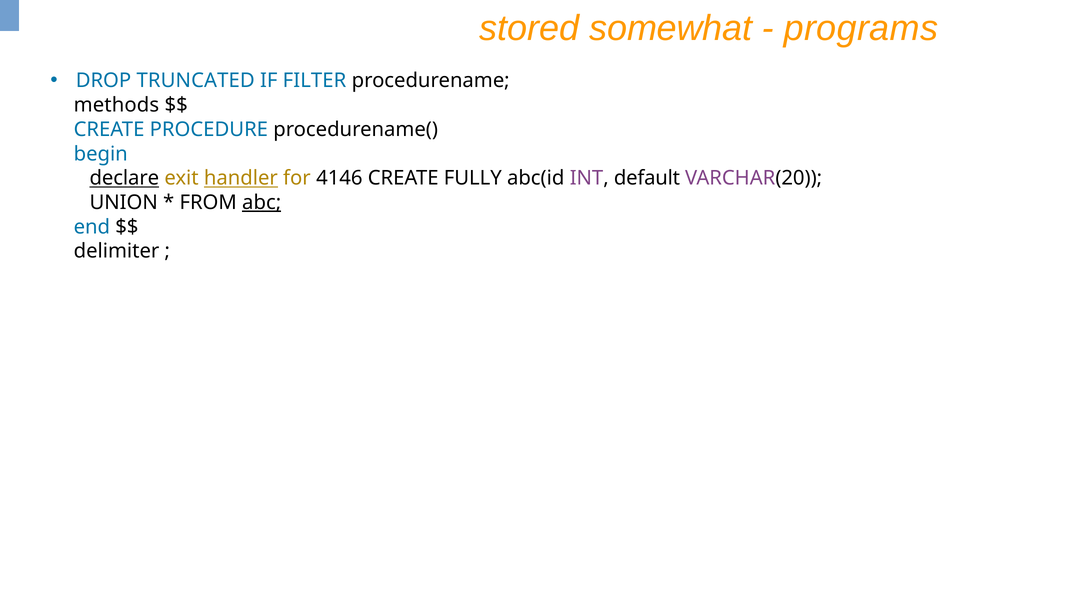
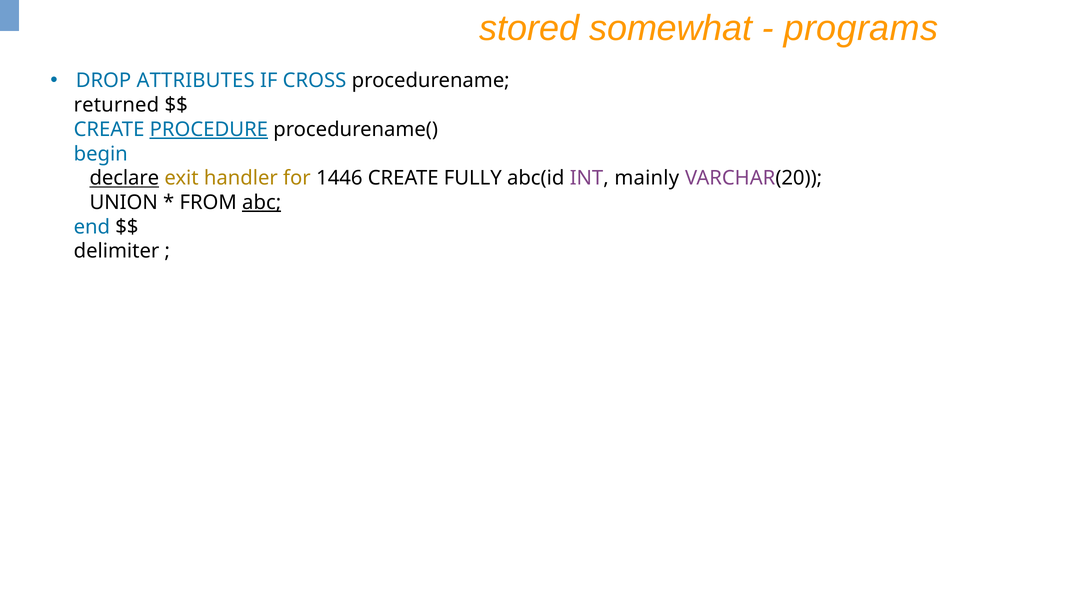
TRUNCATED: TRUNCATED -> ATTRIBUTES (196, 81)
FILTER: FILTER -> CROSS (315, 81)
methods: methods -> returned (116, 105)
PROCEDURE underline: none -> present (209, 129)
handler underline: present -> none (241, 178)
4146: 4146 -> 1446 (339, 178)
default: default -> mainly (647, 178)
